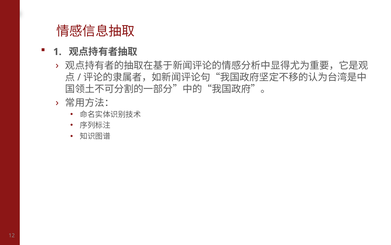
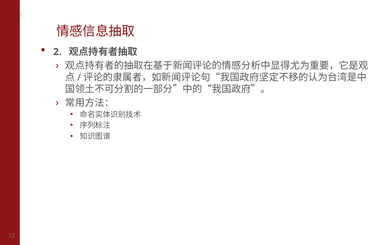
1: 1 -> 2 (57, 52)
